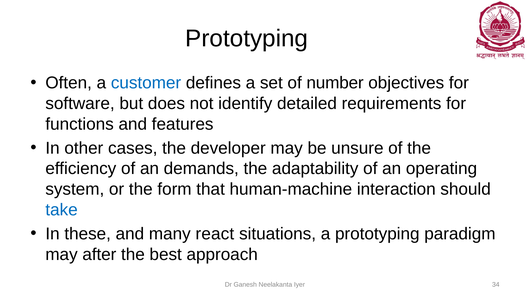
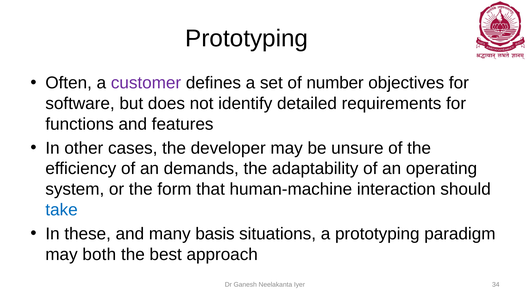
customer colour: blue -> purple (146, 83)
react: react -> basis (215, 234)
after: after -> both (99, 255)
